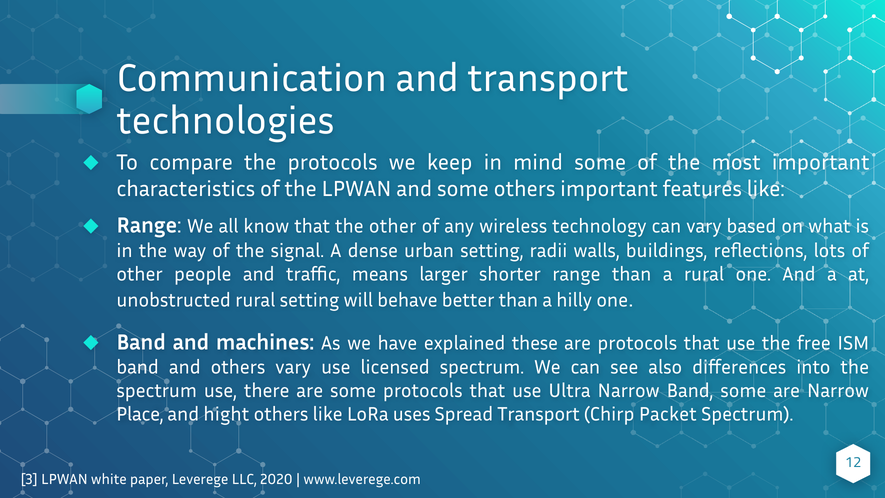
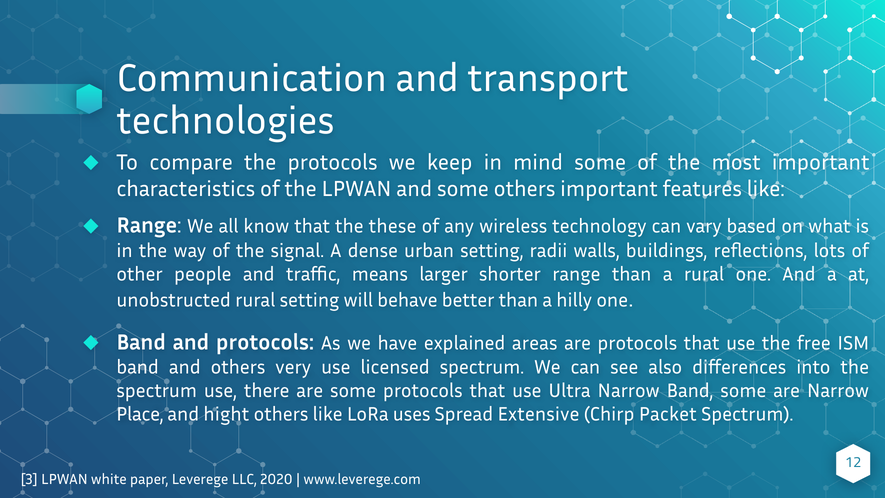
the other: other -> these (393, 226)
and machines: machines -> protocols (265, 342)
these: these -> areas (535, 343)
others vary: vary -> very (293, 367)
Spread Transport: Transport -> Extensive (539, 414)
